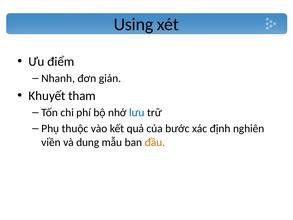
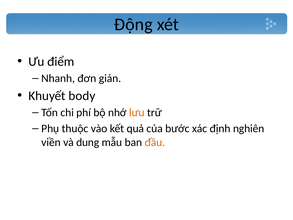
Using: Using -> Động (133, 24)
tham: tham -> body (82, 96)
lưu colour: blue -> orange (137, 112)
